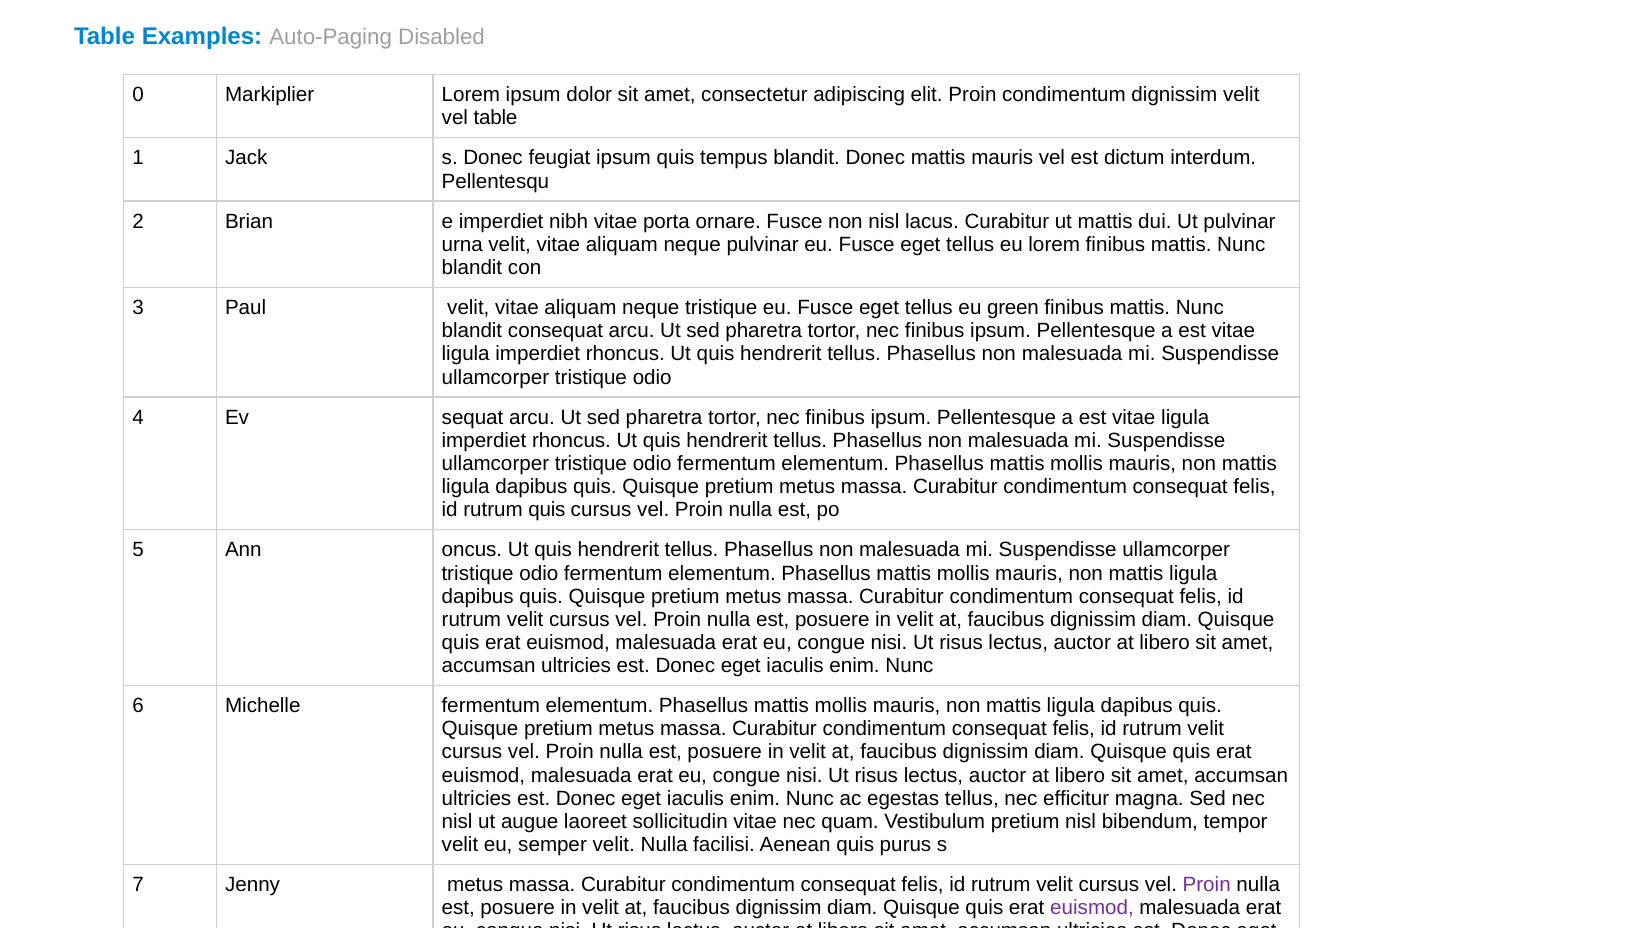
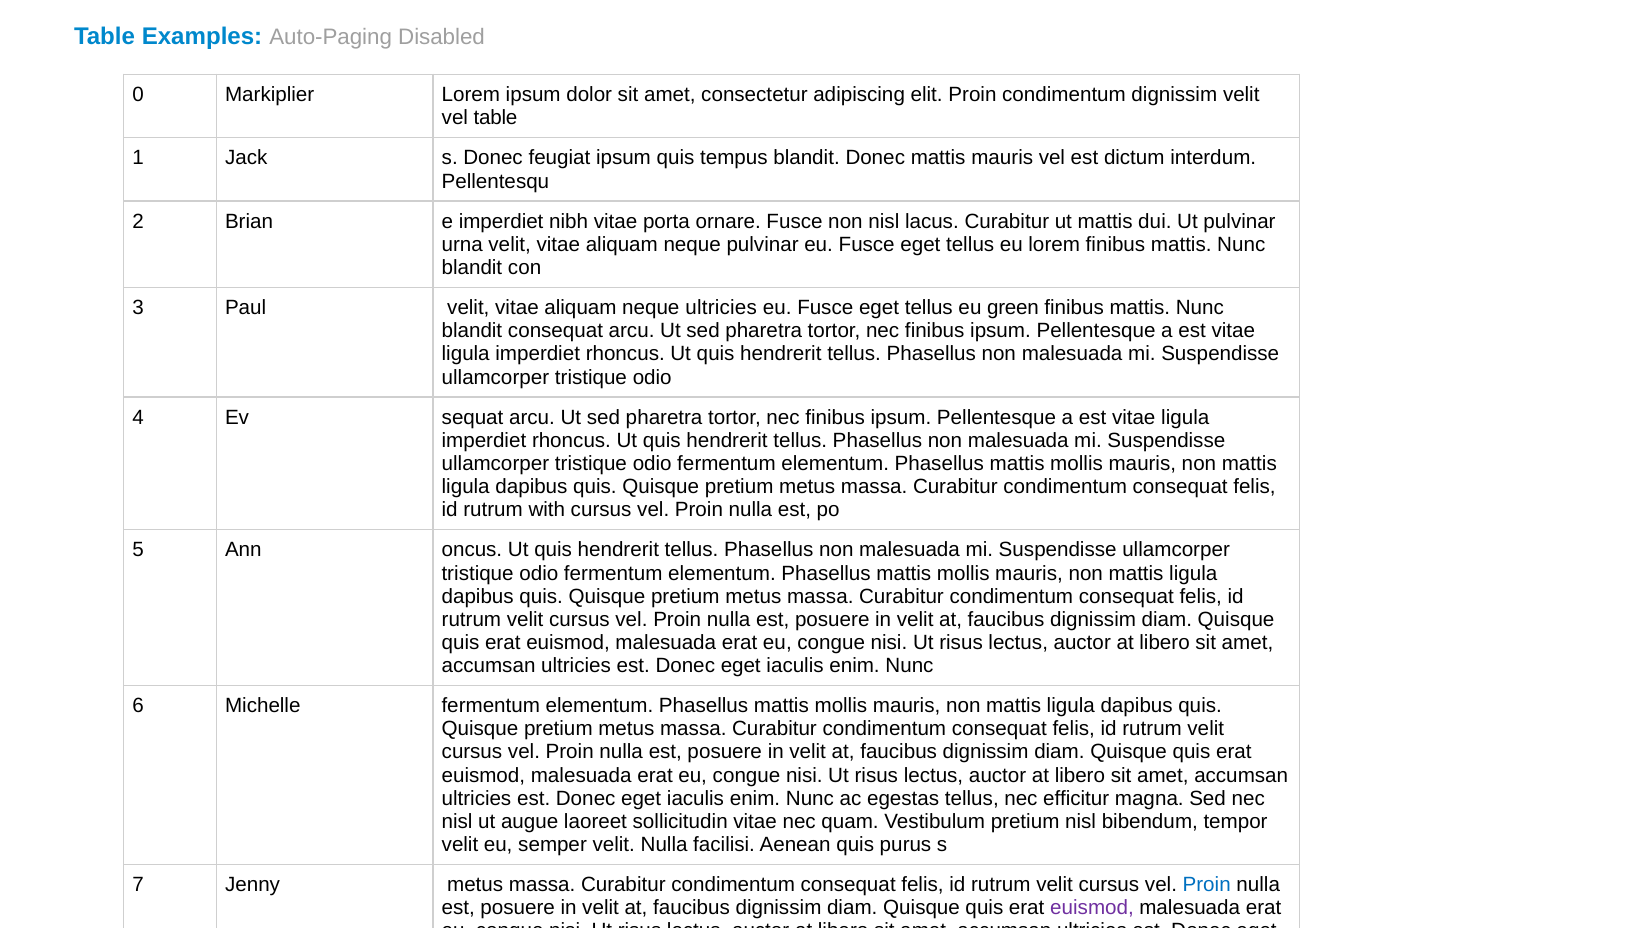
neque tristique: tristique -> ultricies (721, 308)
rutrum quis: quis -> with (547, 510)
Proin colour: purple -> blue (1207, 885)
